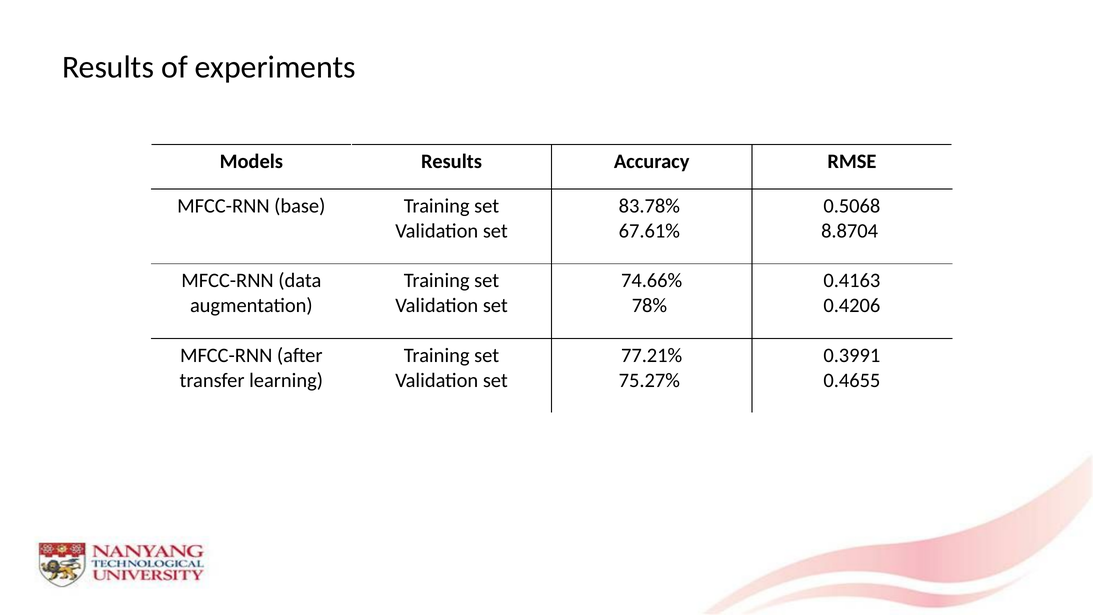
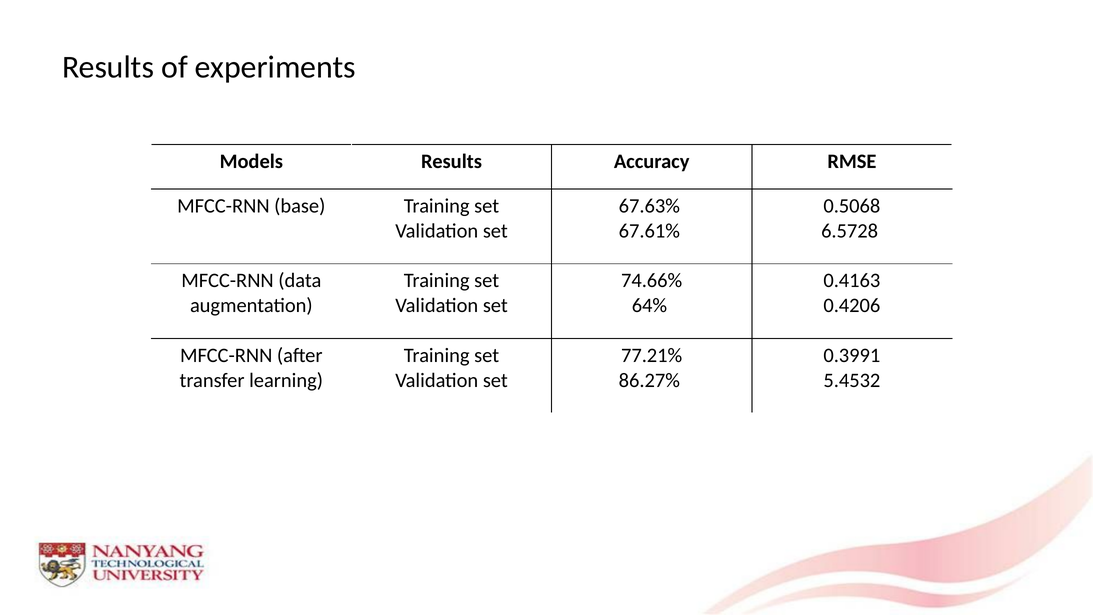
83.78%: 83.78% -> 67.63% (649, 206)
8.8704: 8.8704 -> 6.5728 (850, 231)
78%: 78% -> 64% (649, 306)
75.27%: 75.27% -> 86.27% (649, 380)
0.4655: 0.4655 -> 5.4532 (852, 380)
